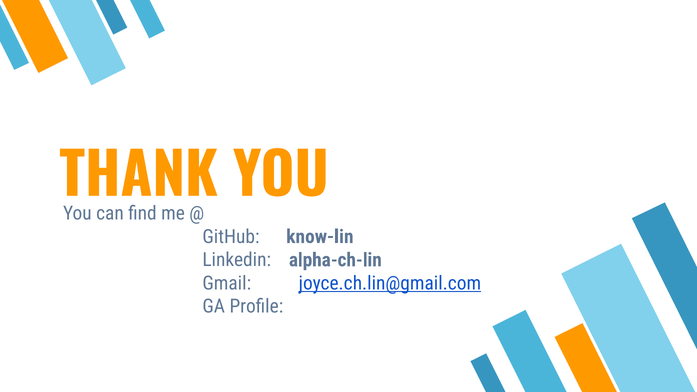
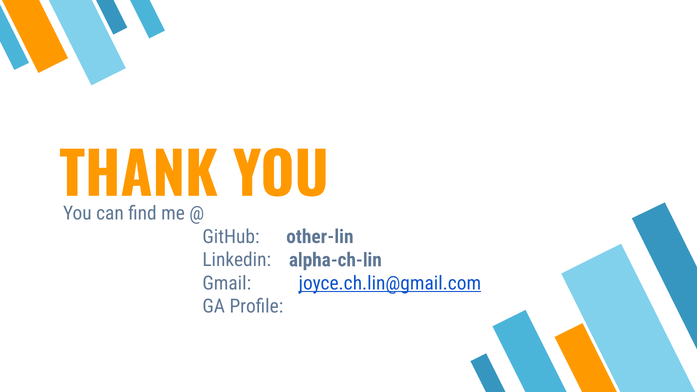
know-lin: know-lin -> other-lin (320, 237)
